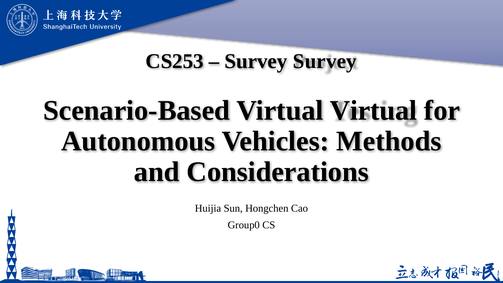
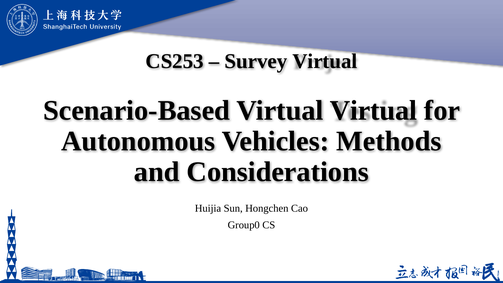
Survey Survey: Survey -> Virtual (325, 61)
